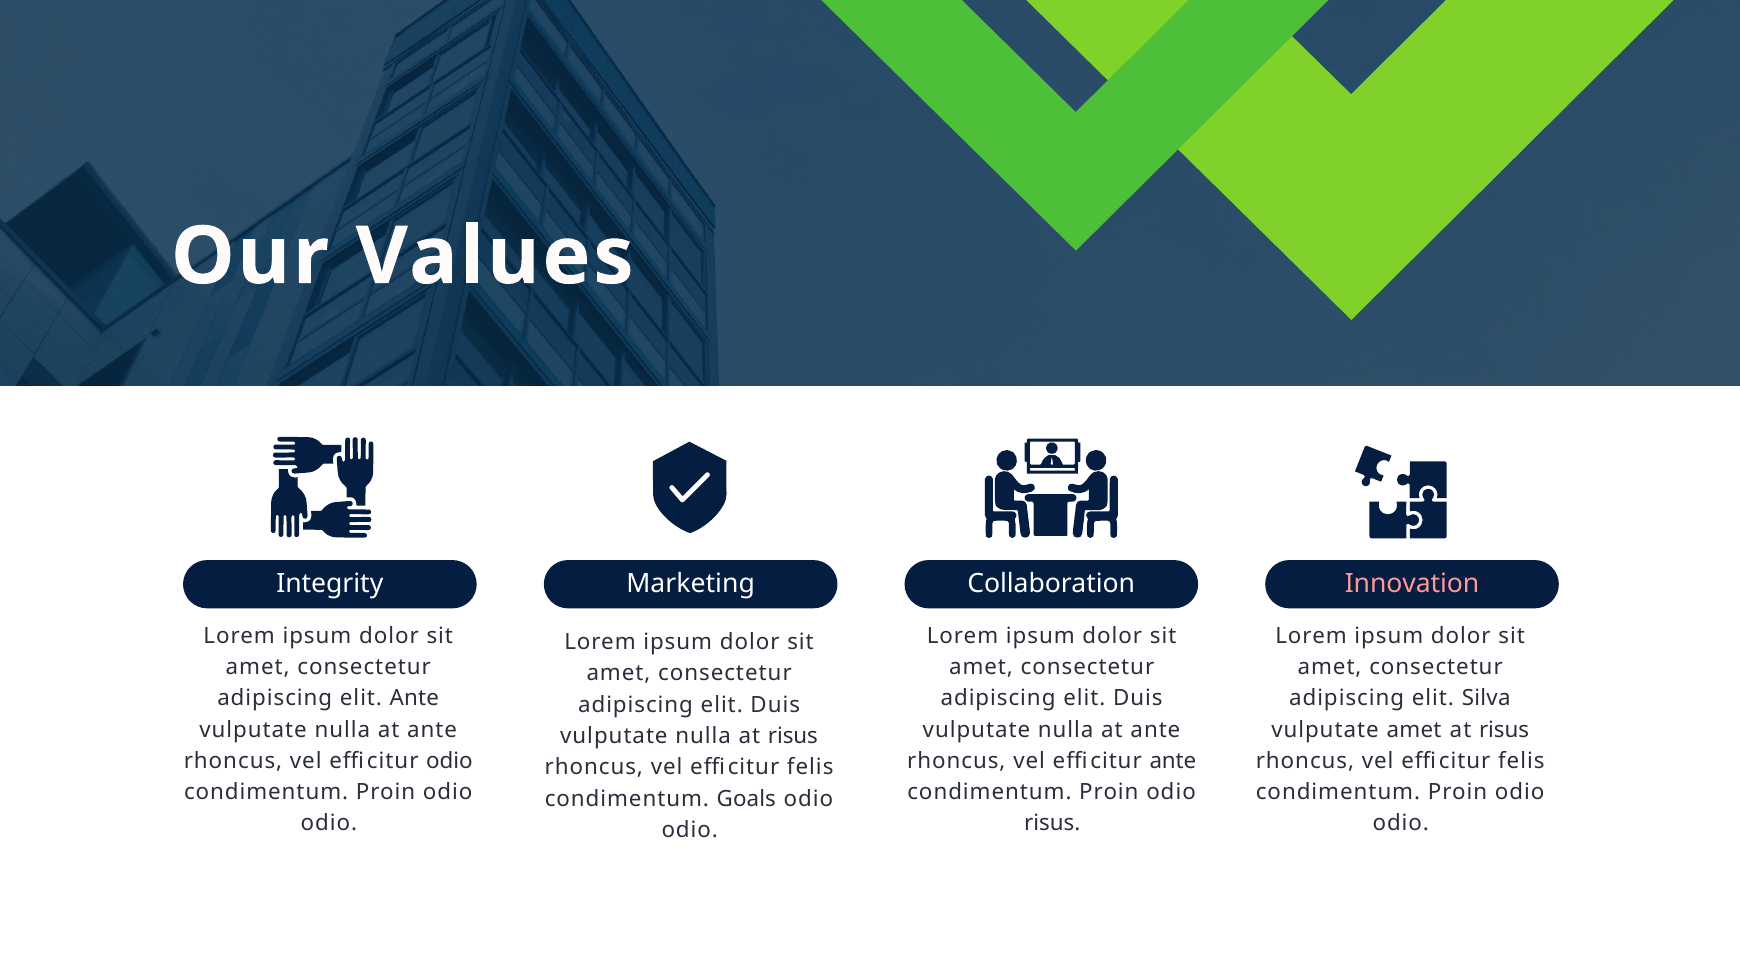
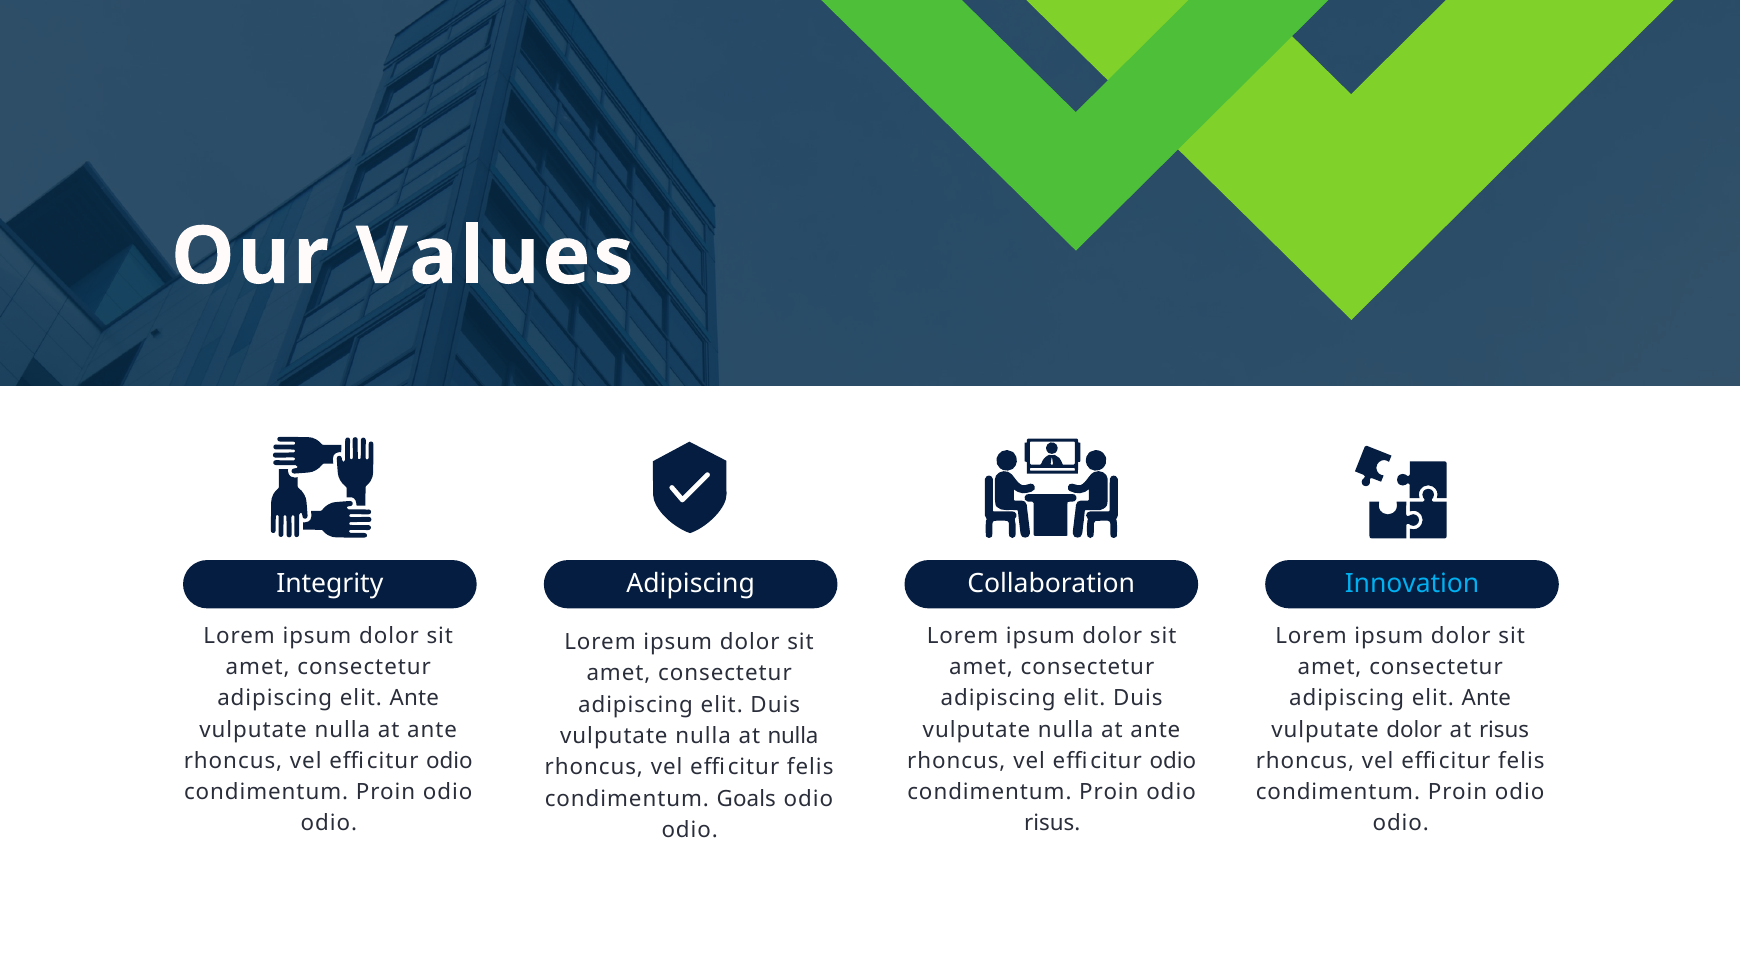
Integrity Marketing: Marketing -> Adipiscing (691, 584)
Innovation colour: pink -> light blue (1412, 584)
Silva: Silva -> Ante (1486, 698)
vulputate amet: amet -> dolor (1414, 729)
nulla at risus: risus -> nulla (793, 736)
ante: ante -> odio (1173, 761)
